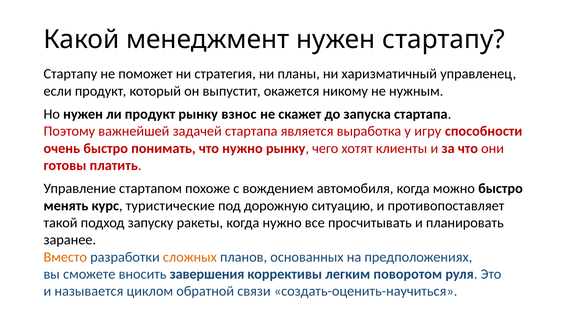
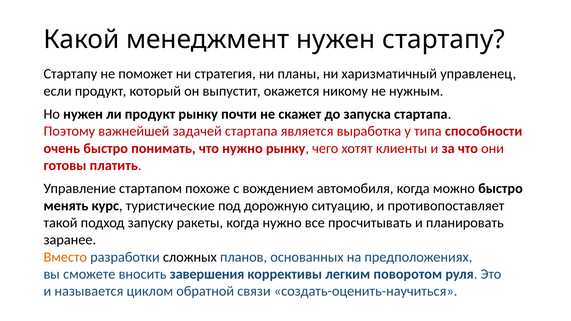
взнос: взнос -> почти (239, 114)
игру: игру -> типа (428, 131)
сложных colour: orange -> black (190, 257)
